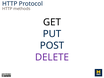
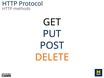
DELETE colour: purple -> orange (52, 57)
